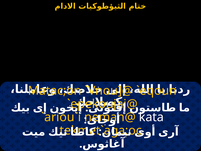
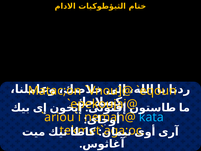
kata colour: white -> light blue (151, 117)
